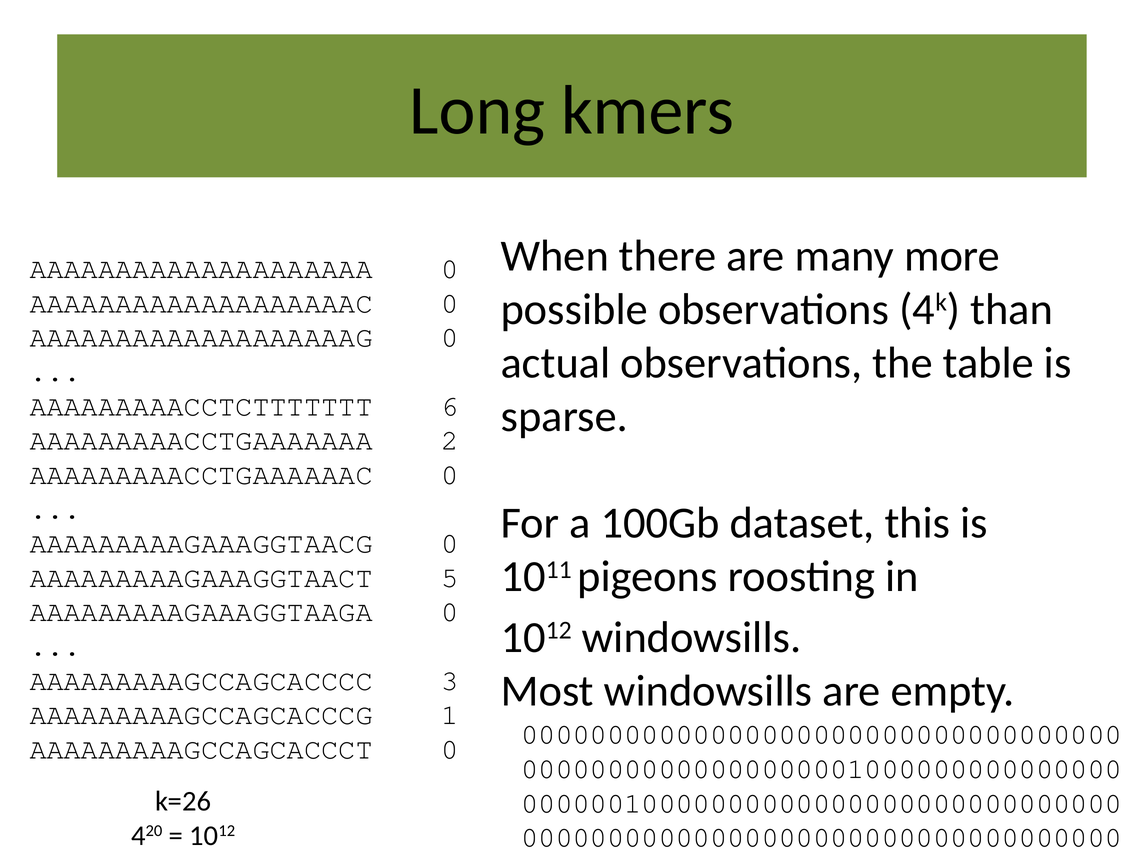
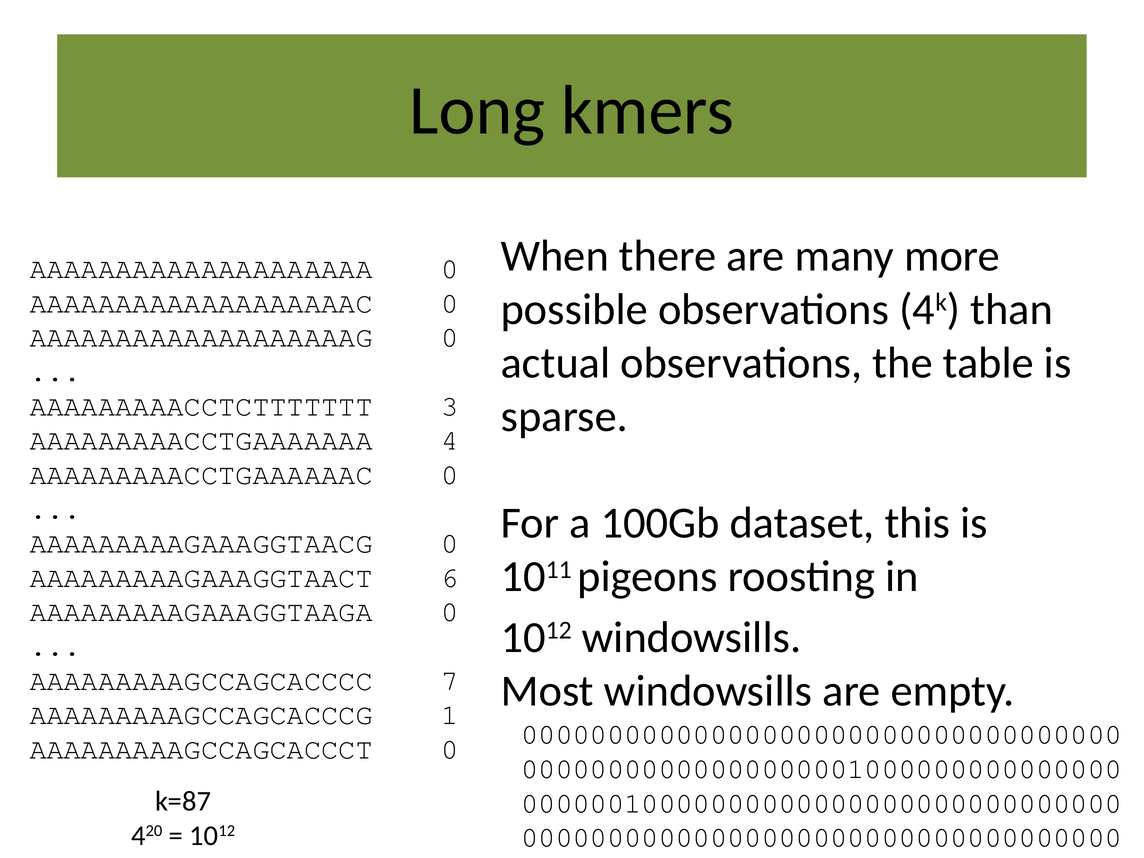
6: 6 -> 3 (450, 406)
2: 2 -> 4 (450, 440)
5: 5 -> 6 (450, 578)
3: 3 -> 7 (450, 681)
k=26: k=26 -> k=87 (183, 801)
